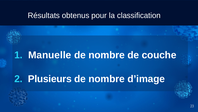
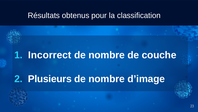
Manuelle: Manuelle -> Incorrect (50, 55)
